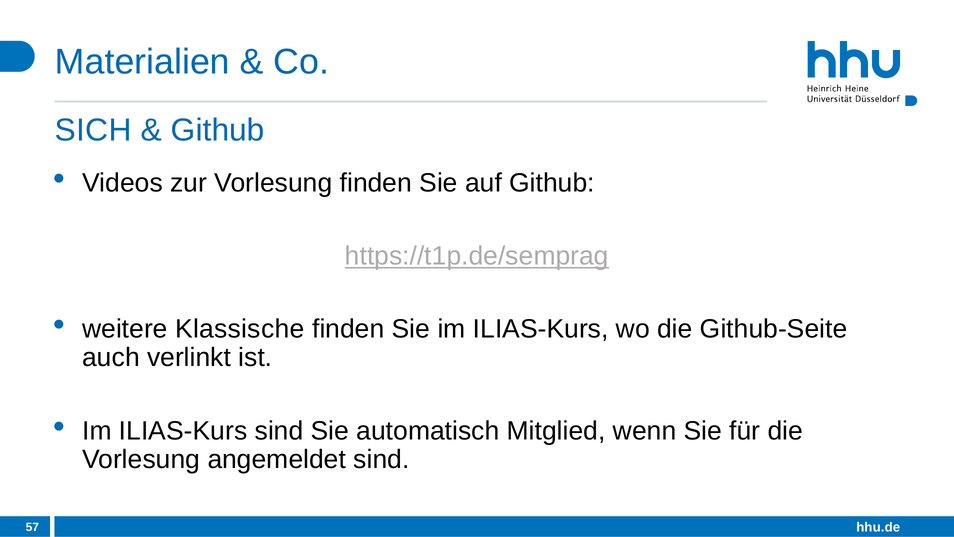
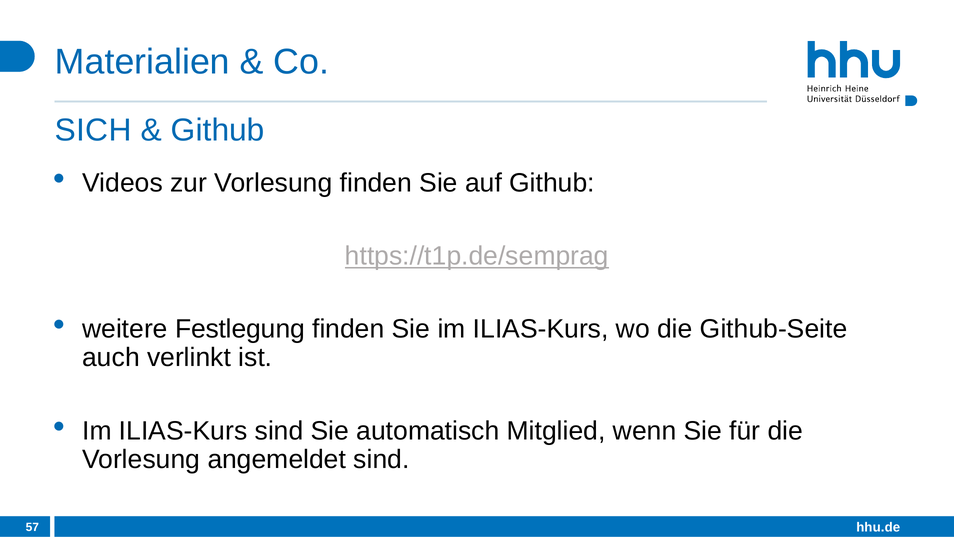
Klassische: Klassische -> Festlegung (240, 329)
